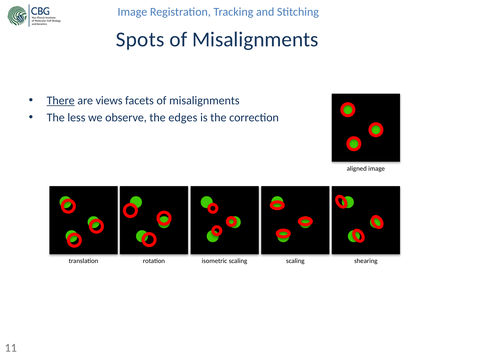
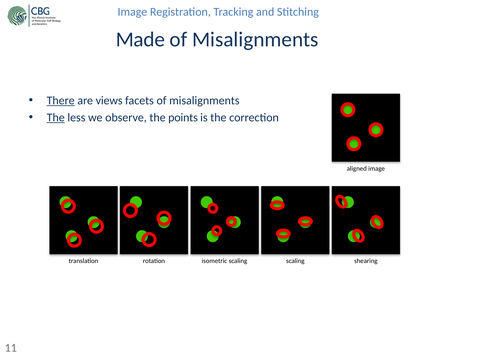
Spots: Spots -> Made (140, 39)
The underline: none -> present (56, 118)
edges: edges -> points (183, 118)
